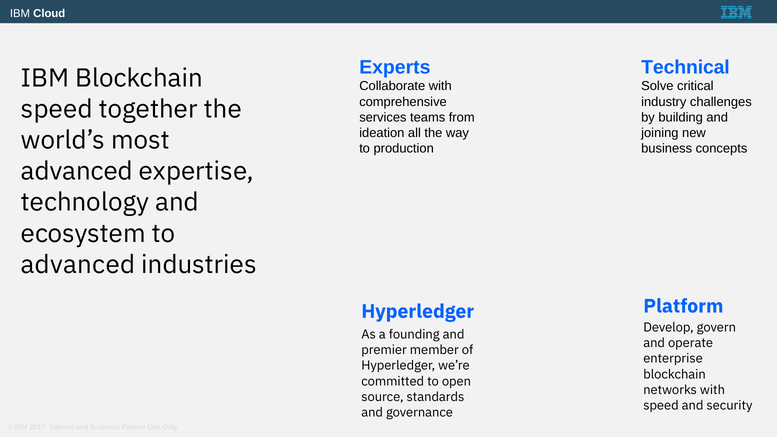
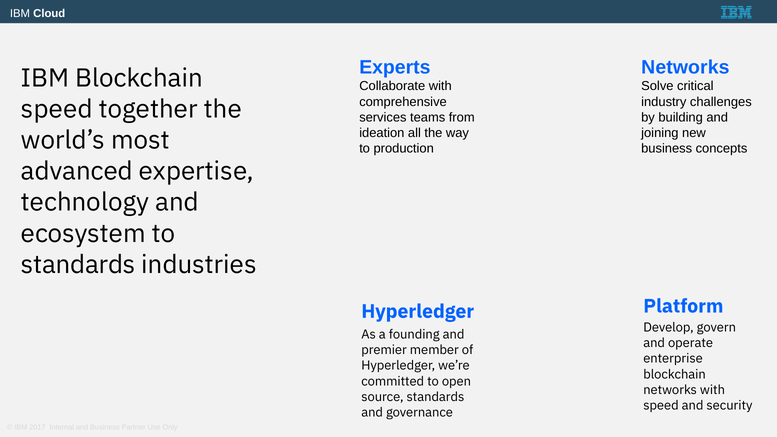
Technical: Technical -> Networks (685, 67)
advanced: advanced -> standards (78, 265)
